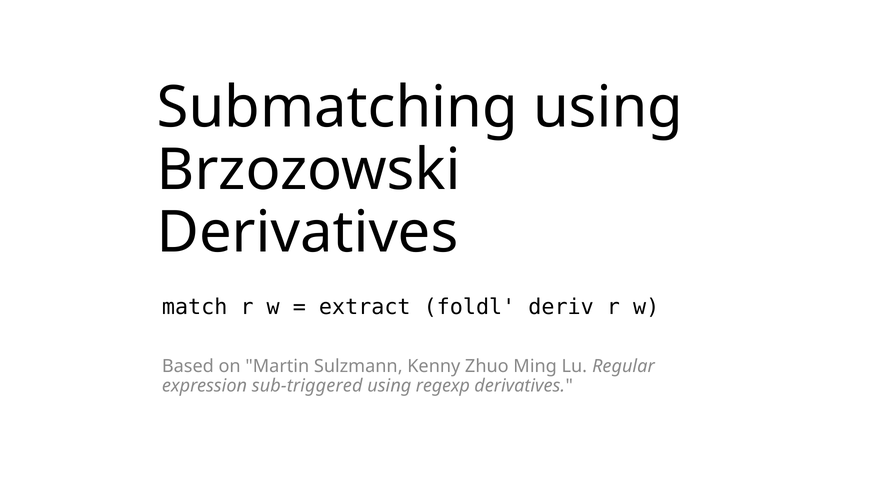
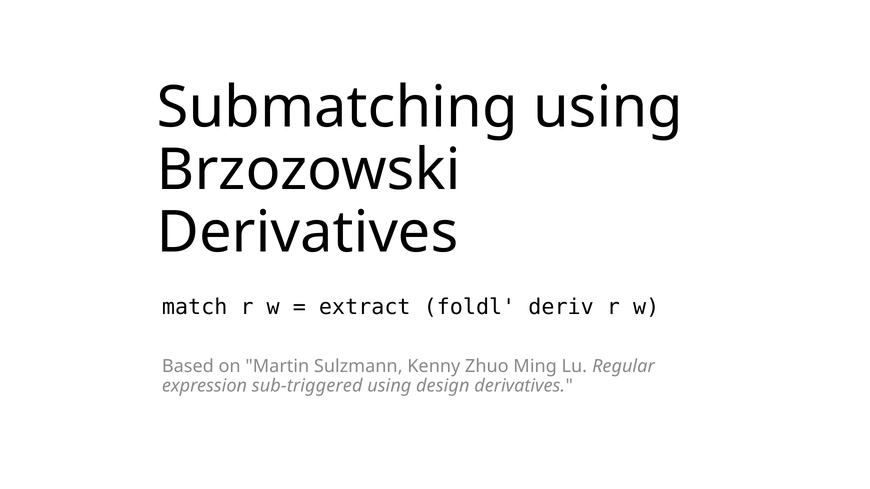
regexp: regexp -> design (443, 386)
